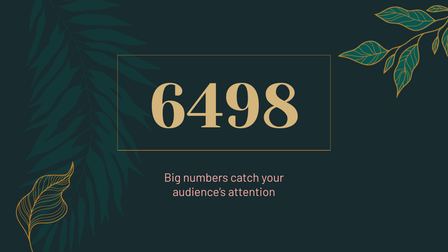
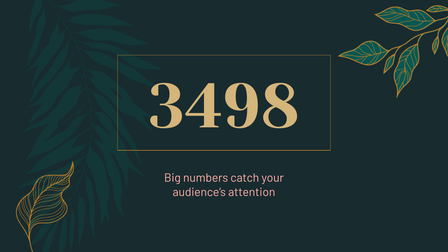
6498: 6498 -> 3498 (224, 107)
